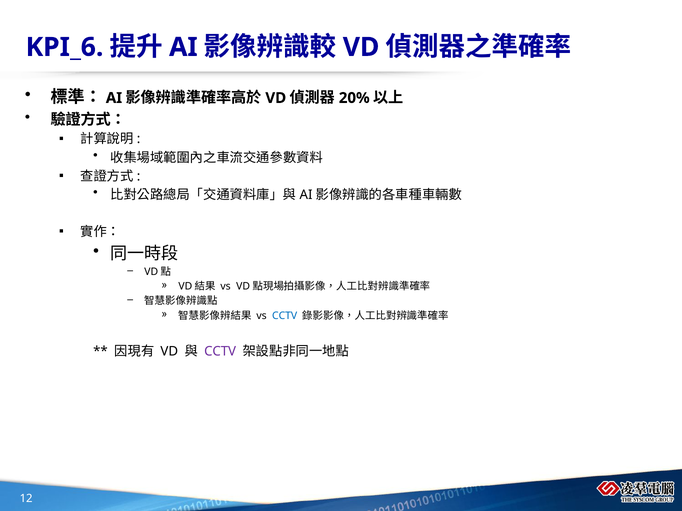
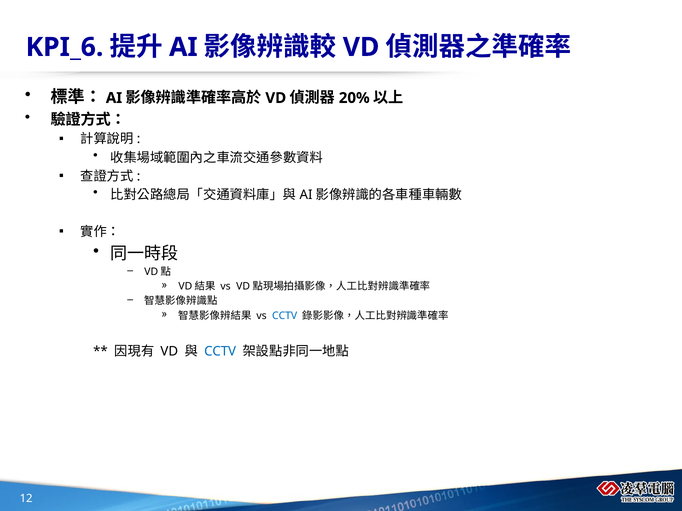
CCTV colour: purple -> blue (220, 352)
